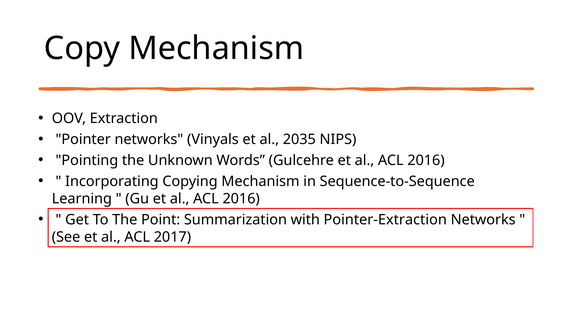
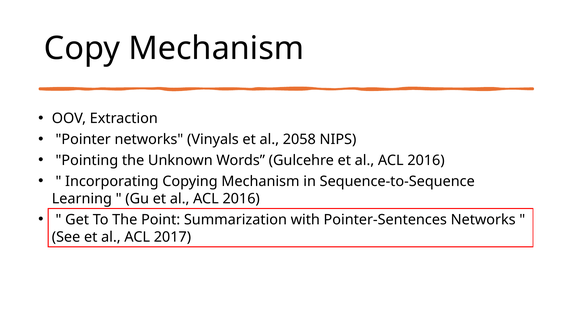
2035: 2035 -> 2058 (299, 139)
Pointer-Extraction: Pointer-Extraction -> Pointer-Sentences (385, 219)
